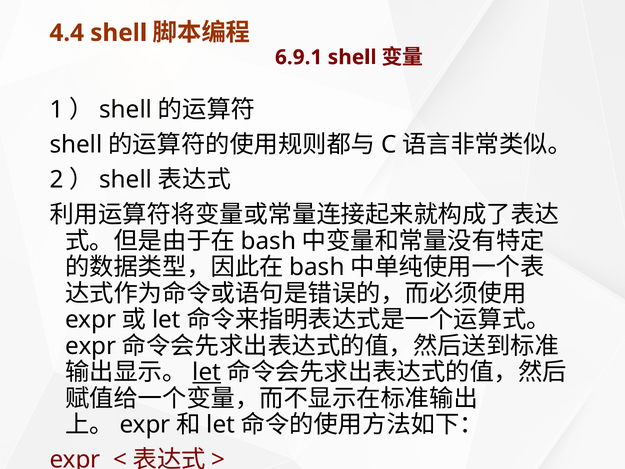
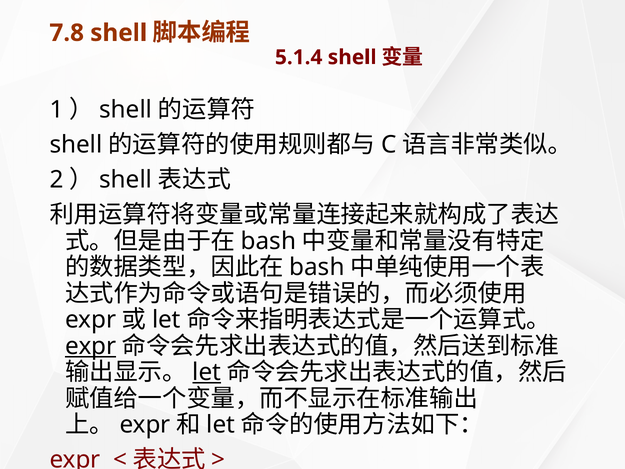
4.4: 4.4 -> 7.8 (67, 33)
6.9.1: 6.9.1 -> 5.1.4 (299, 57)
expr underline: none -> present (91, 346)
